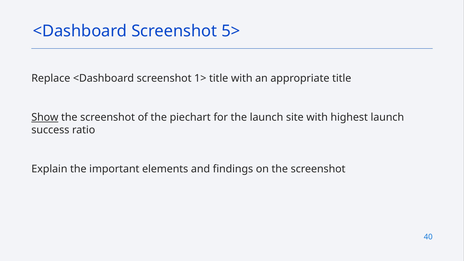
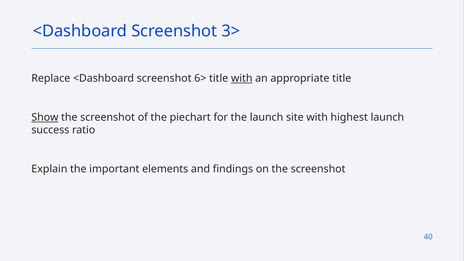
5>: 5> -> 3> (231, 31)
1>: 1> -> 6> (200, 78)
with underline: none -> present (242, 78)
